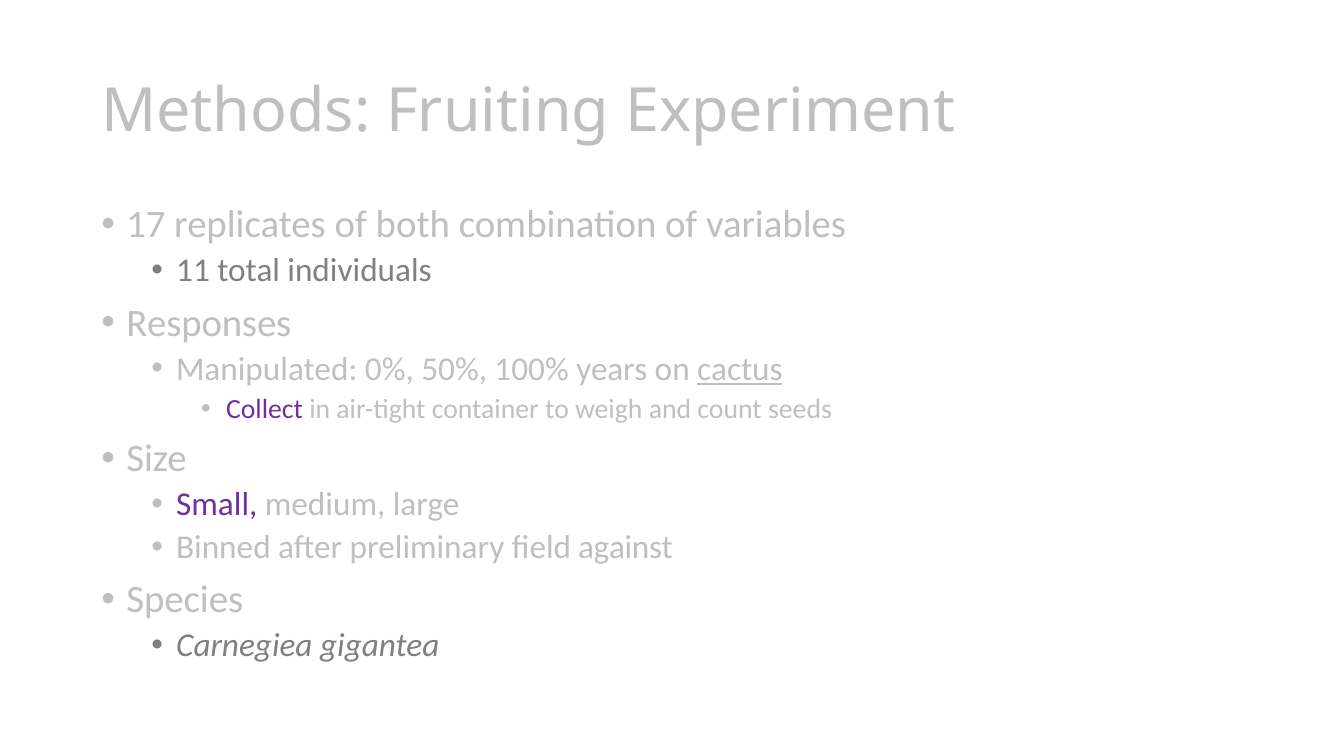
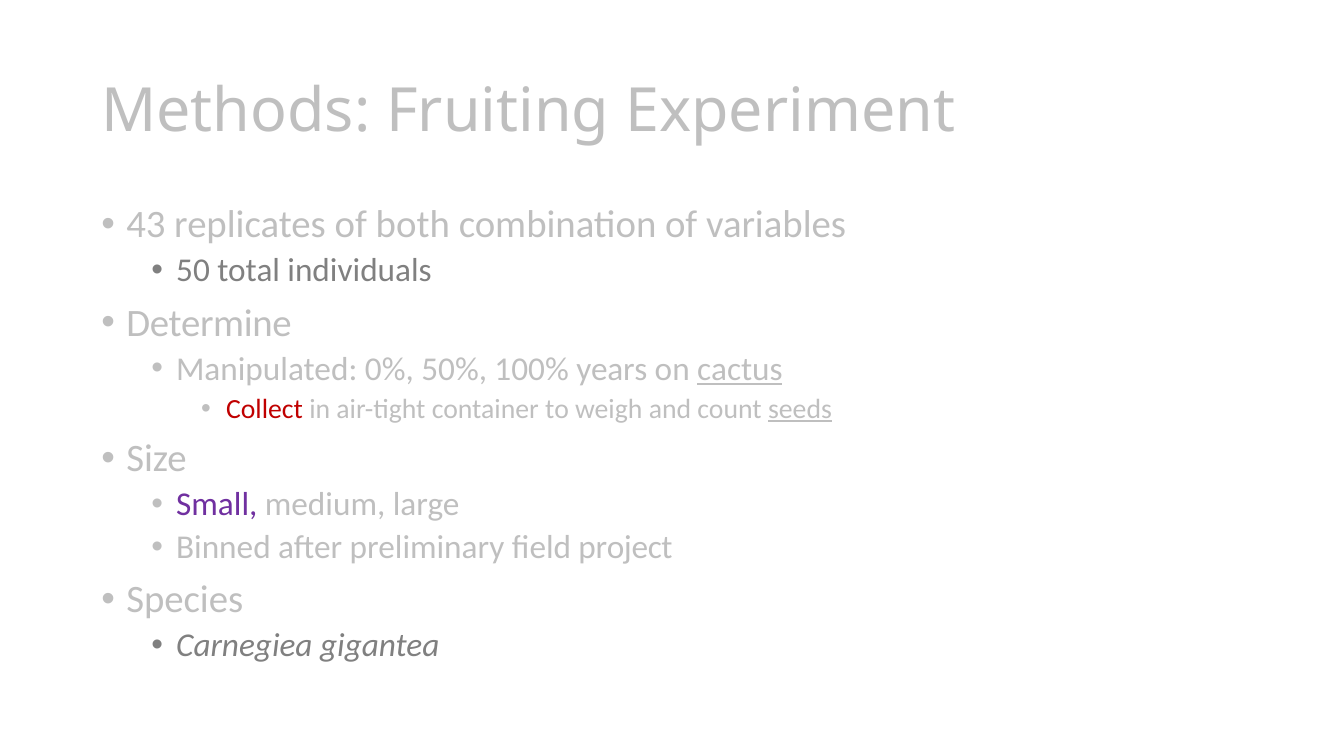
17: 17 -> 43 (146, 225)
11: 11 -> 50 (193, 271)
Responses: Responses -> Determine (209, 323)
Collect colour: purple -> red (265, 409)
seeds underline: none -> present (800, 409)
against: against -> project (625, 548)
